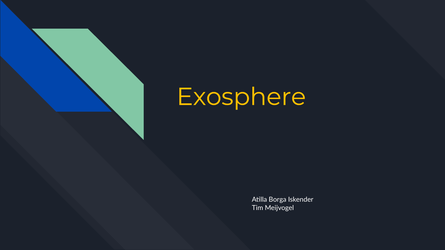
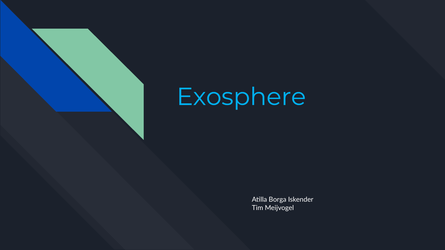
Exosphere colour: yellow -> light blue (241, 97)
